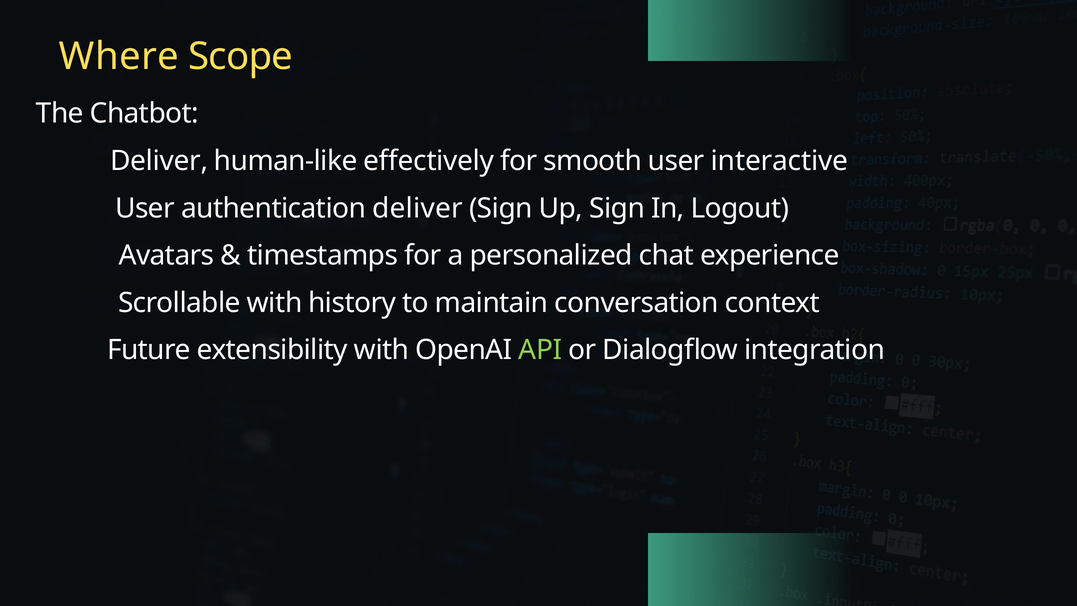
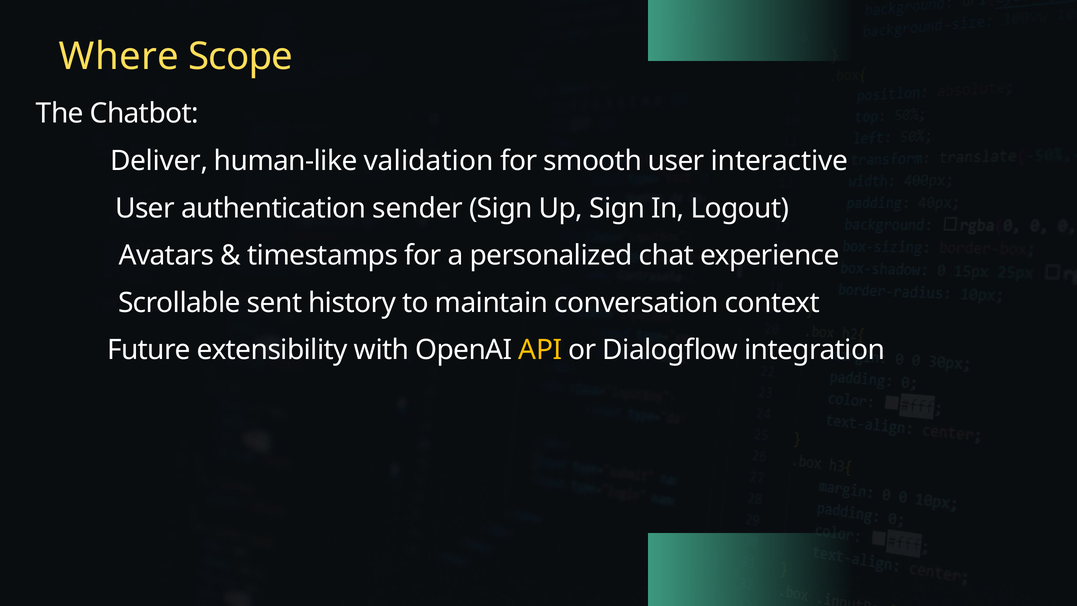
effectively: effectively -> validation (429, 161)
authentication deliver: deliver -> sender (418, 208)
Scrollable with: with -> sent (275, 303)
API colour: light green -> yellow (540, 350)
